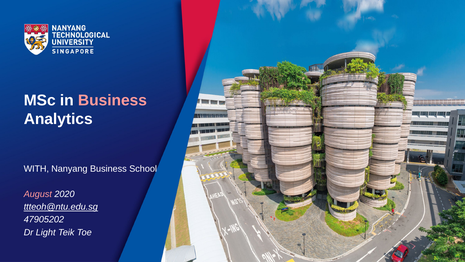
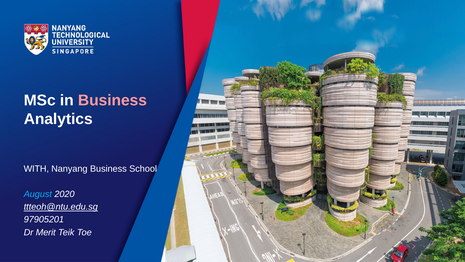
August colour: pink -> light blue (38, 194)
47905202: 47905202 -> 97905201 (44, 219)
Light: Light -> Merit (46, 232)
